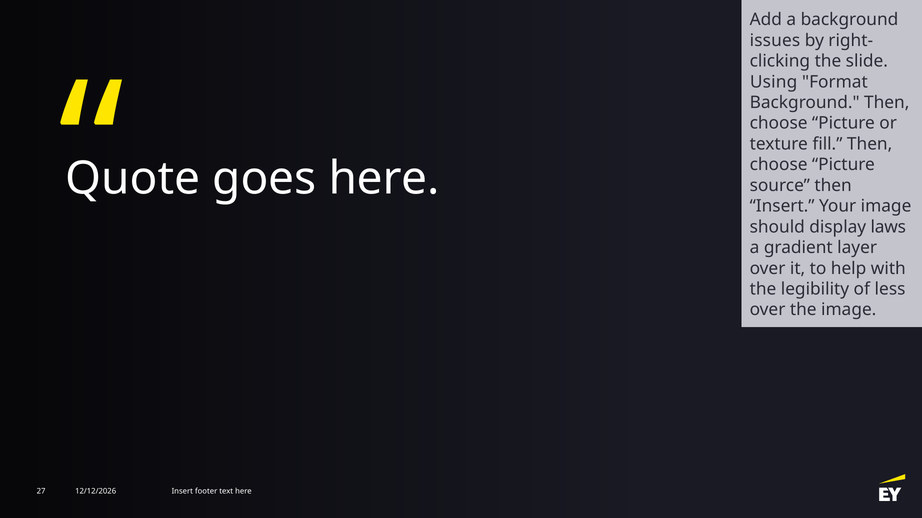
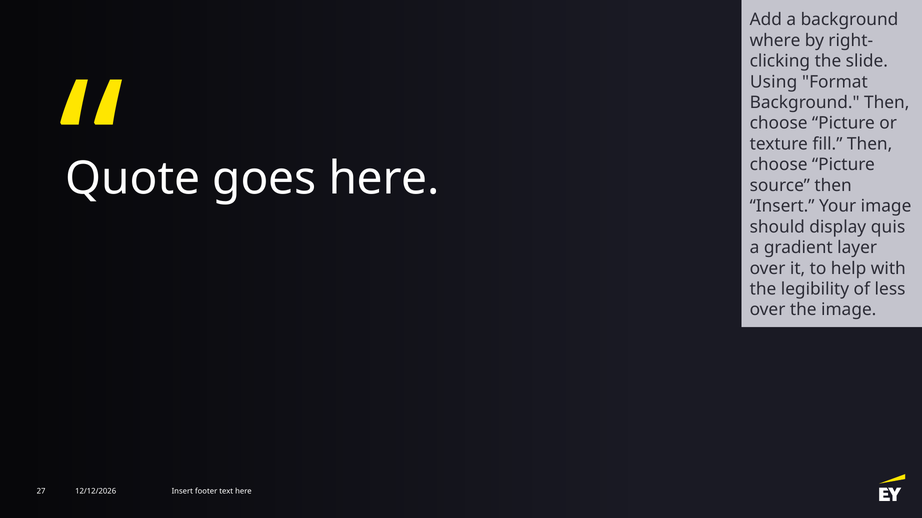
issues: issues -> where (775, 40)
laws: laws -> quis (888, 227)
